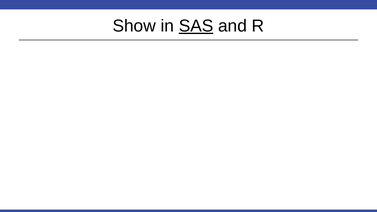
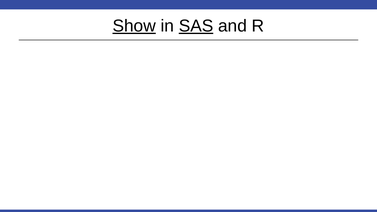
Show underline: none -> present (134, 26)
